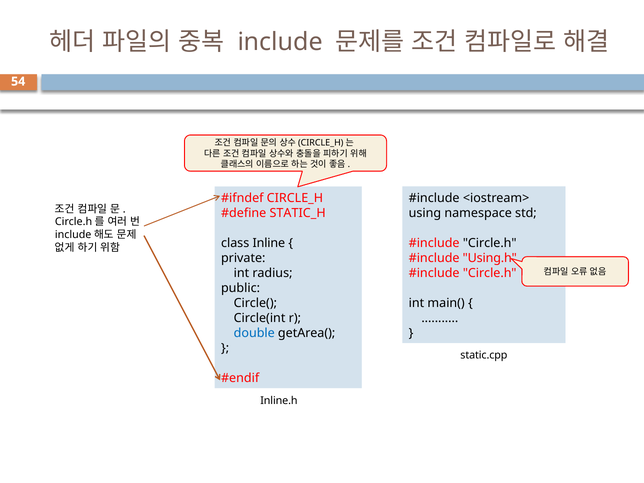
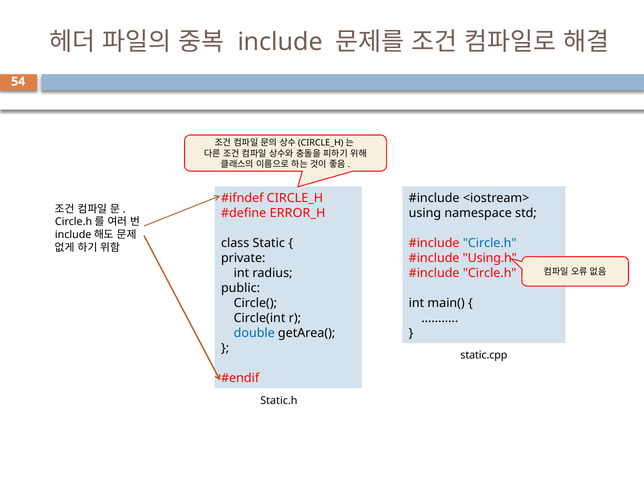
STATIC_H: STATIC_H -> ERROR_H (298, 213)
Circle.h colour: black -> blue (490, 243)
Inline: Inline -> Static (269, 243)
Inline.h: Inline.h -> Static.h (279, 400)
